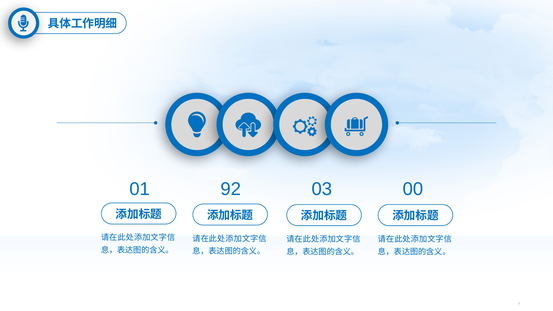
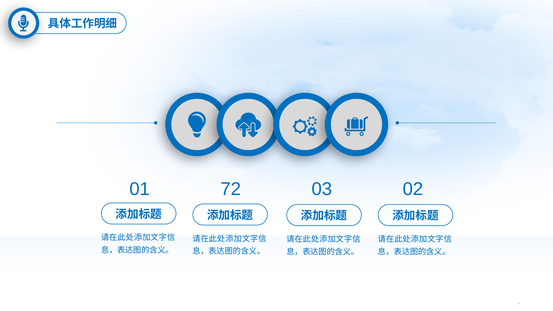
92: 92 -> 72 (231, 189)
00: 00 -> 02 (413, 189)
